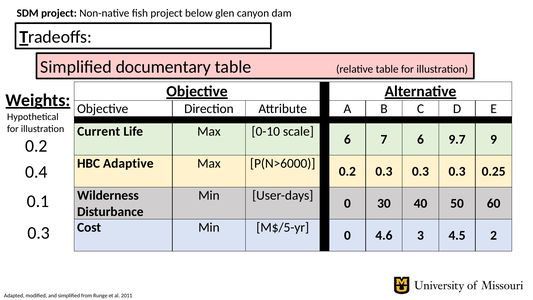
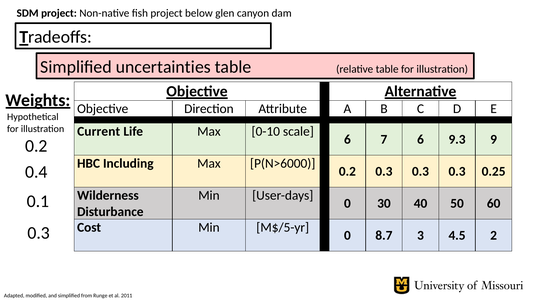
documentary: documentary -> uncertainties (163, 67)
9.7: 9.7 -> 9.3 (457, 139)
Adaptive: Adaptive -> Including (128, 163)
4.6: 4.6 -> 8.7 (384, 235)
